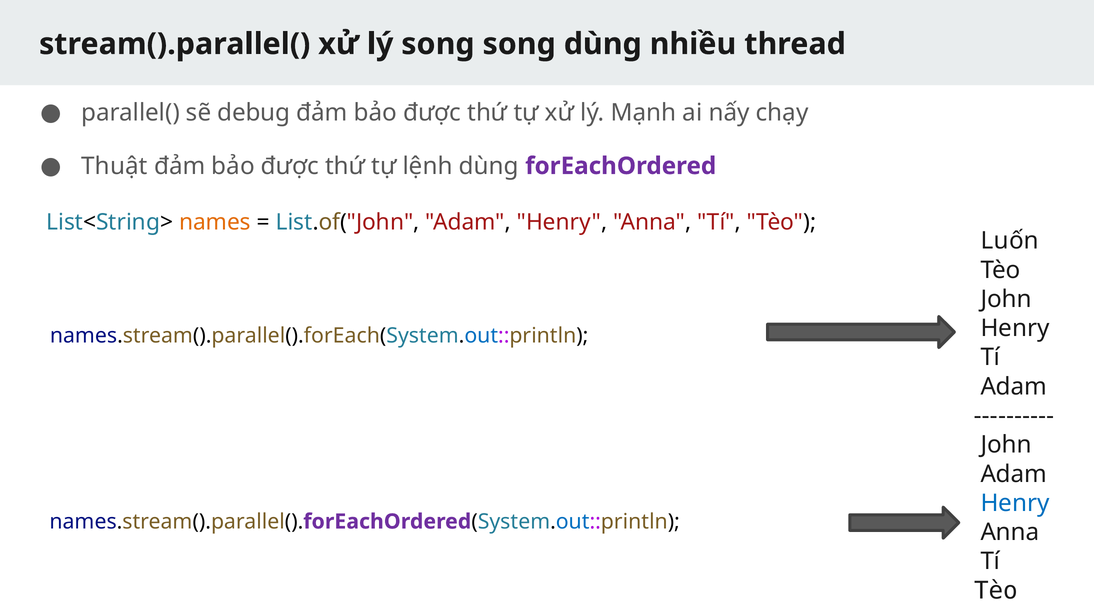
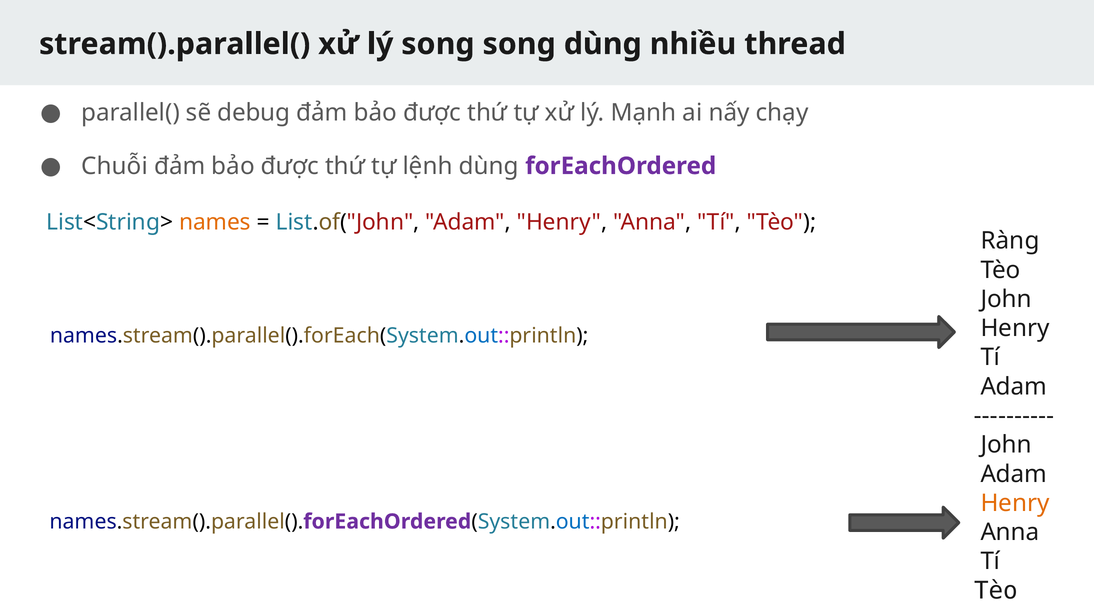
Thuật: Thuật -> Chuỗi (115, 166)
Luốn: Luốn -> Ràng (1010, 241)
Henry colour: blue -> orange (1015, 503)
